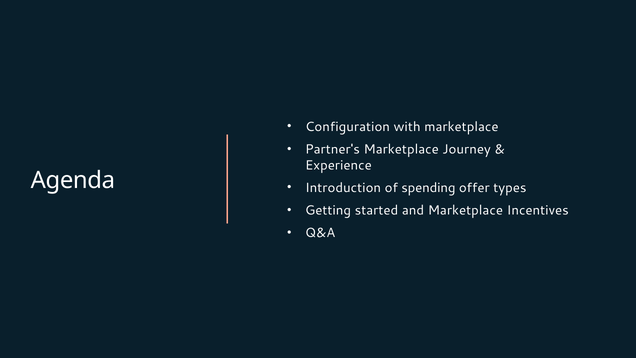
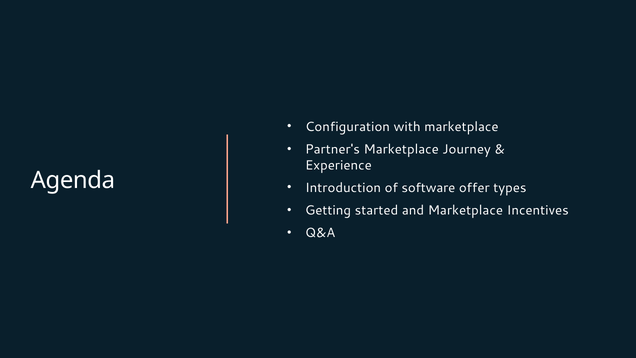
spending: spending -> software (428, 188)
